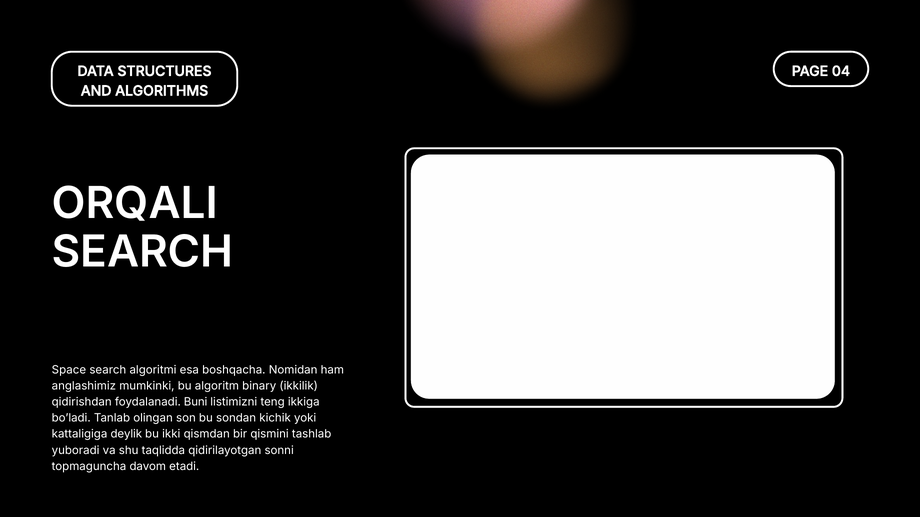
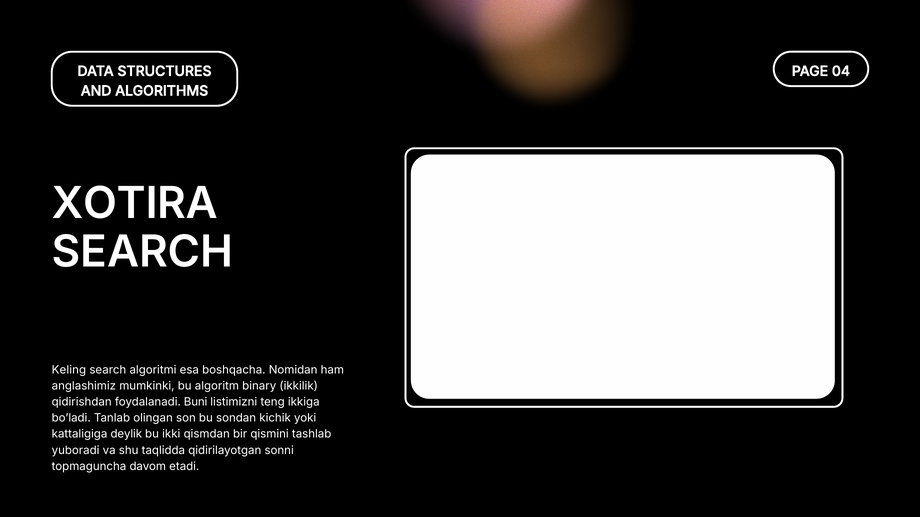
ORQALI: ORQALI -> XOTIRA (135, 204)
Space: Space -> Keling (69, 370)
